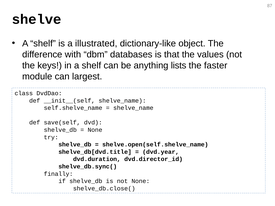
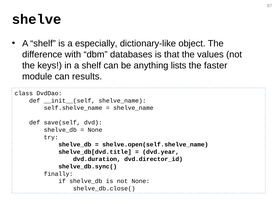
illustrated: illustrated -> especially (96, 44)
largest: largest -> results (87, 77)
